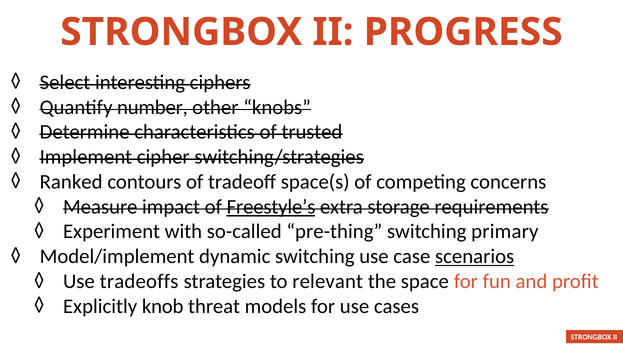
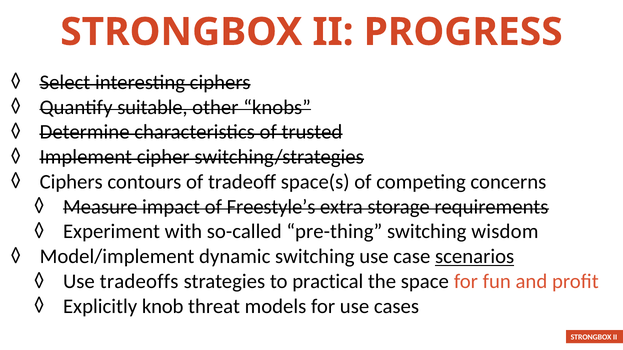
number: number -> suitable (152, 107)
Ranked: Ranked -> Ciphers (71, 182)
Freestyle’s underline: present -> none (271, 207)
primary: primary -> wisdom (505, 232)
relevant: relevant -> practical (328, 282)
